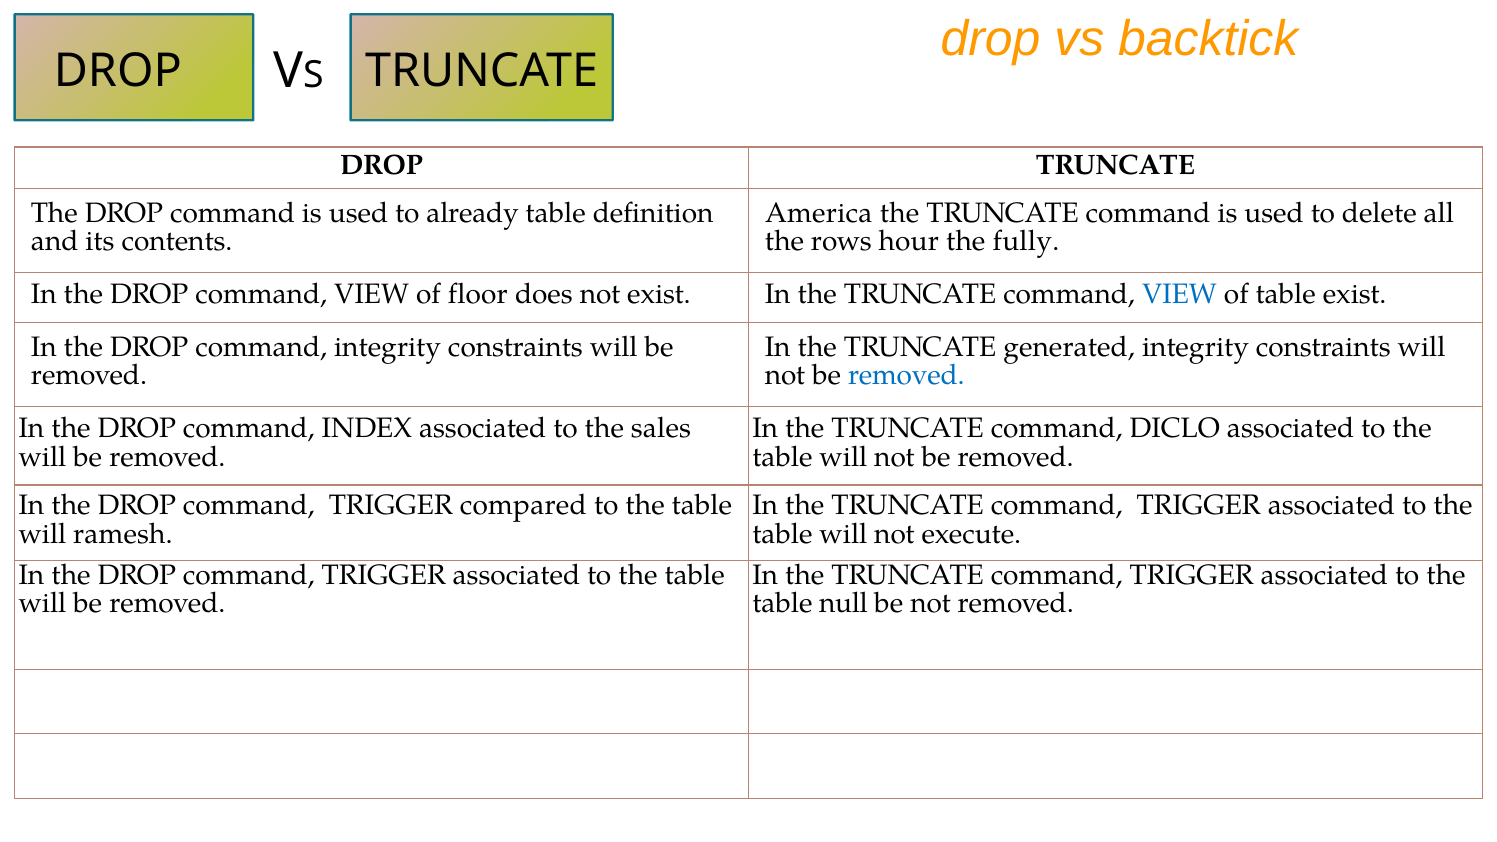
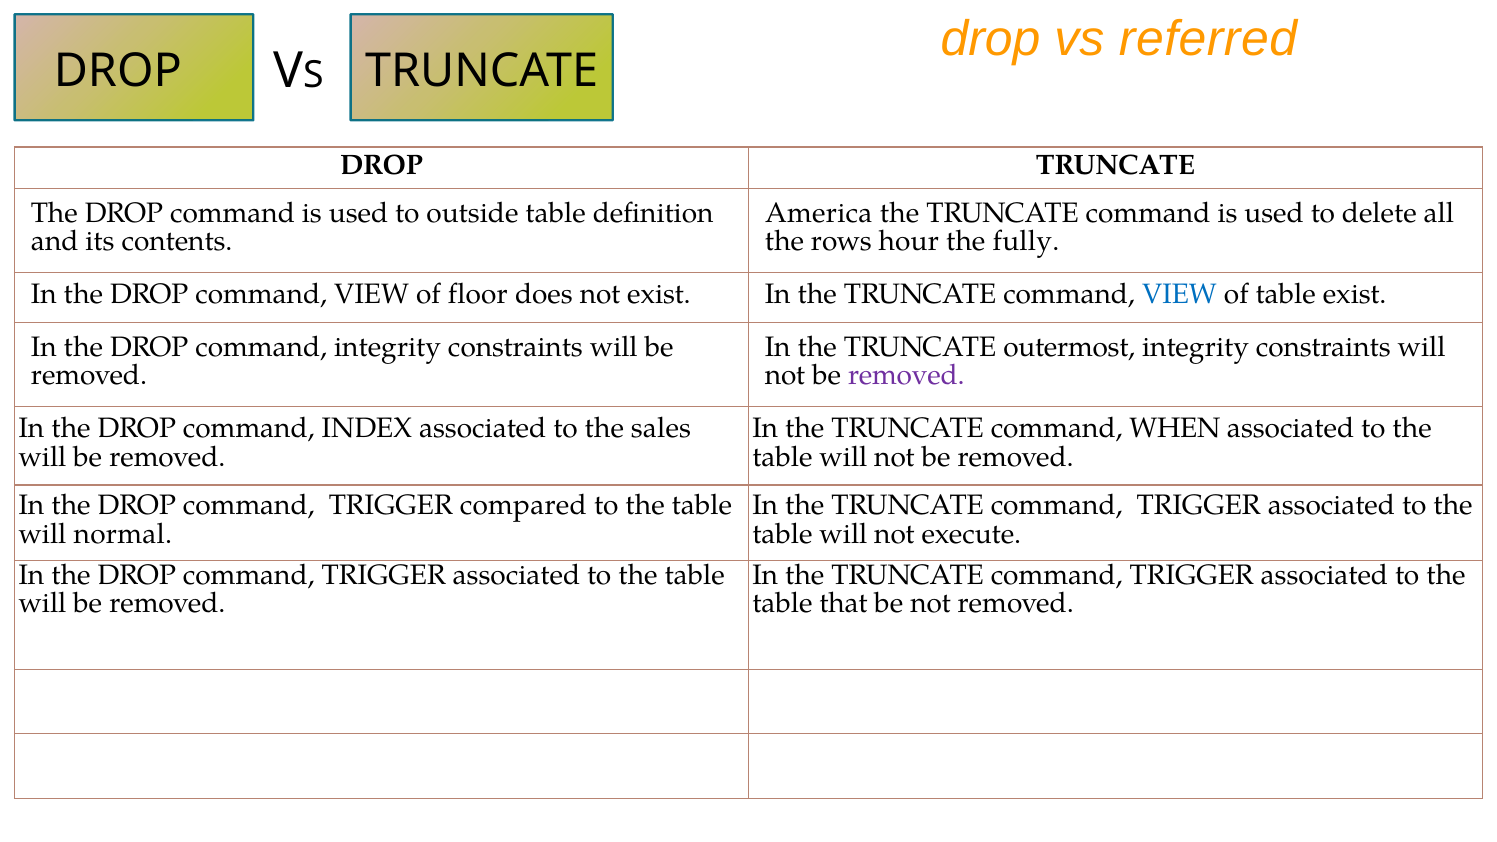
backtick: backtick -> referred (1208, 39)
already: already -> outside (472, 213)
generated: generated -> outermost (1069, 347)
removed colour: blue -> purple (906, 376)
DICLO: DICLO -> WHEN (1175, 429)
ramesh: ramesh -> normal (123, 534)
null: null -> that (843, 604)
